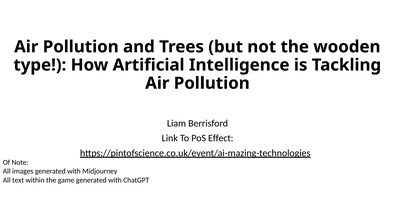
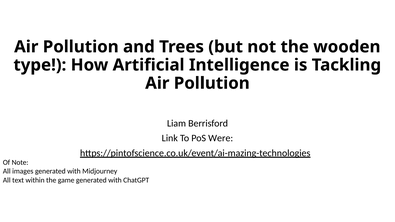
Effect: Effect -> Were (221, 138)
